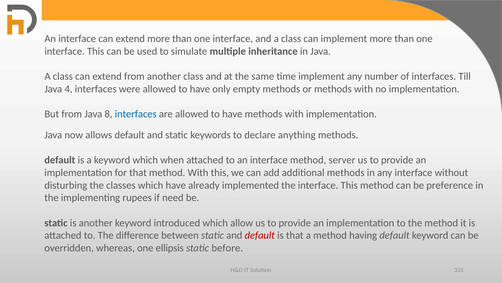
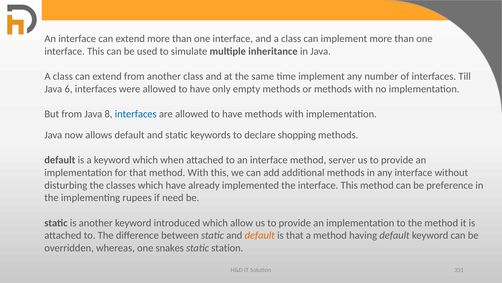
4: 4 -> 6 (68, 89)
anything: anything -> shopping (297, 135)
default colour: red -> orange (260, 235)
ellipsis: ellipsis -> snakes (170, 248)
before: before -> station (227, 248)
